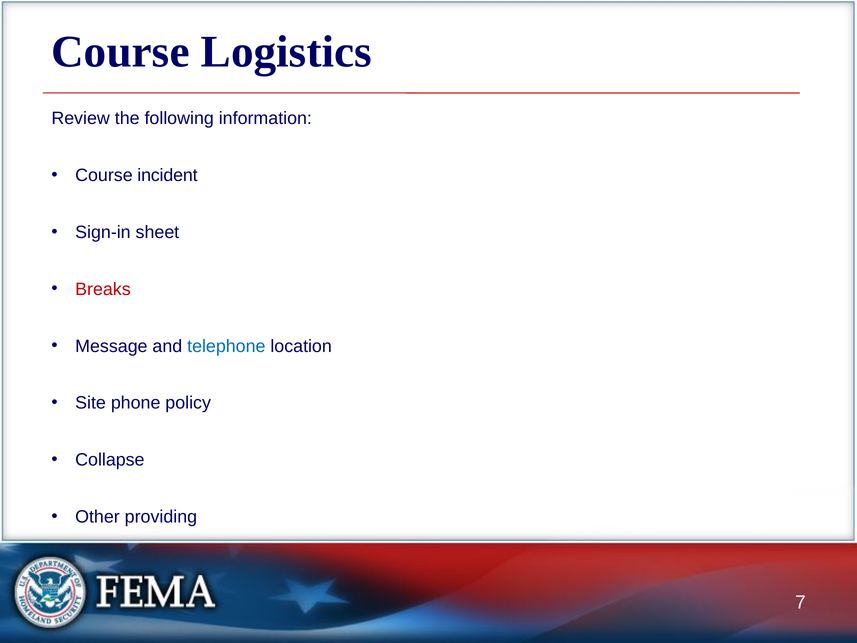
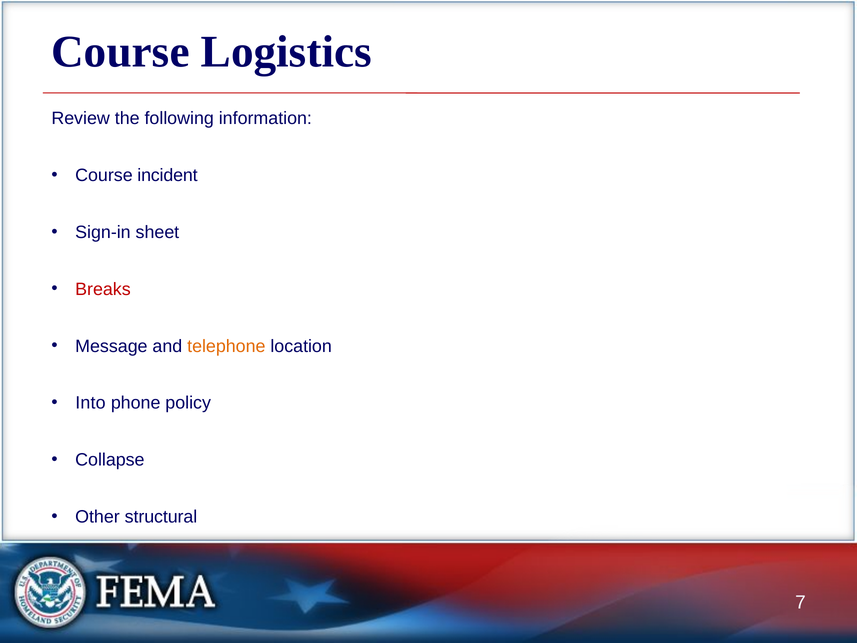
telephone colour: blue -> orange (226, 346)
Site: Site -> Into (90, 403)
providing: providing -> structural (161, 517)
